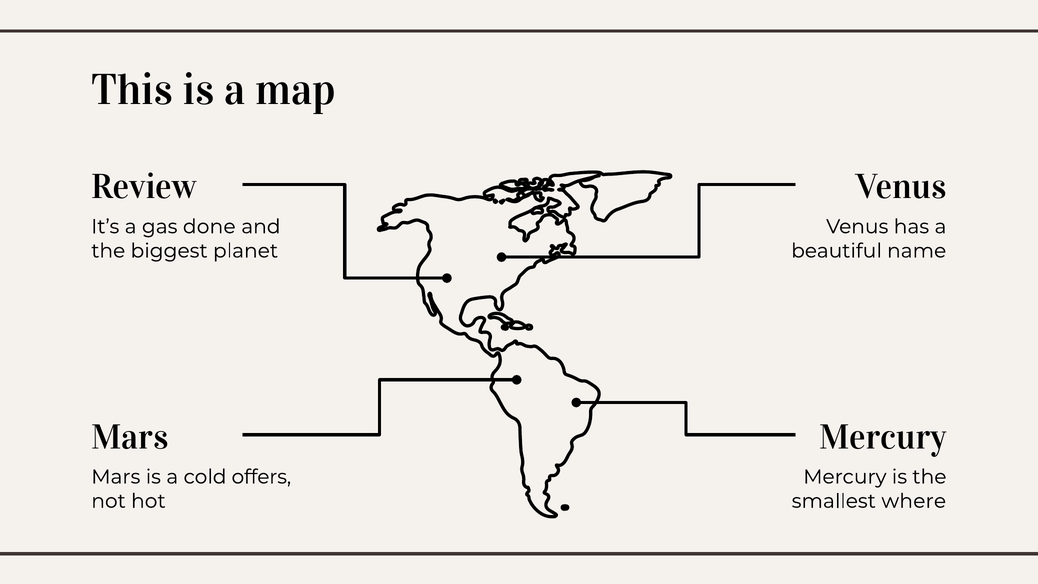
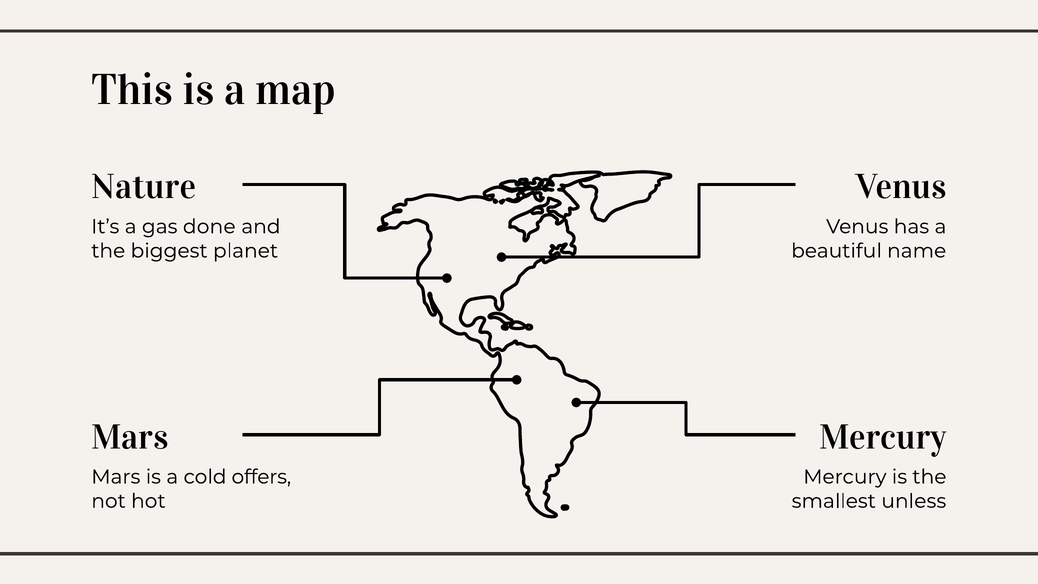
Review: Review -> Nature (144, 187)
where: where -> unless (914, 501)
